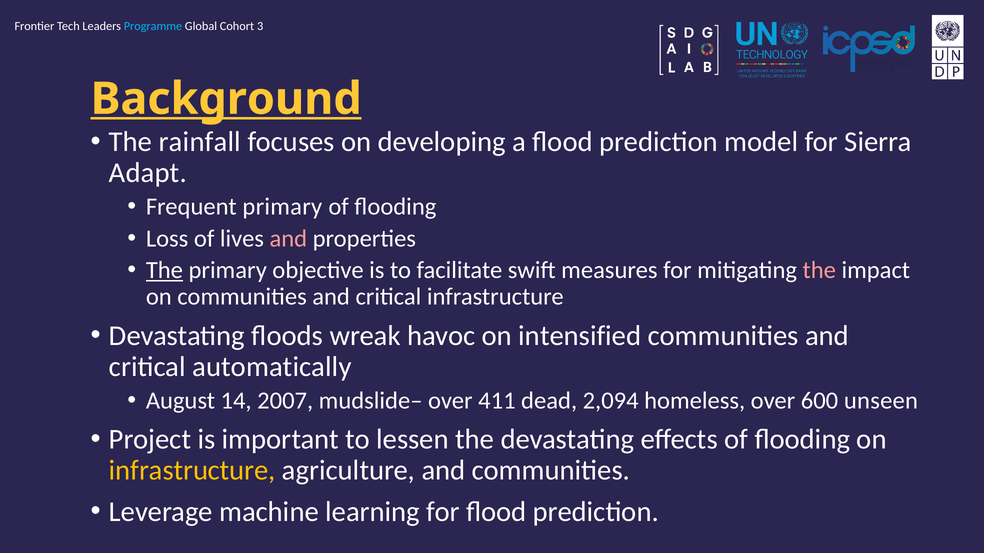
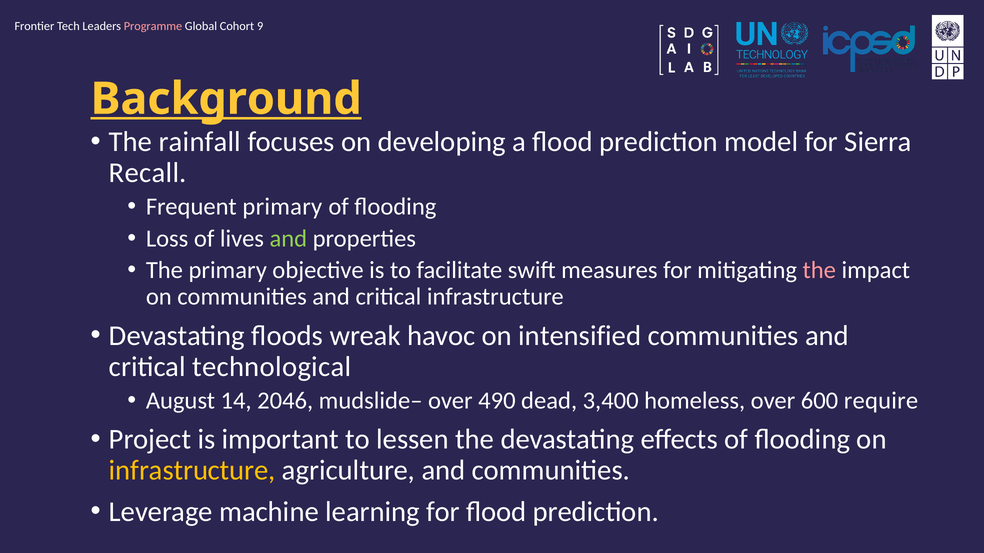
Programme colour: light blue -> pink (153, 26)
3: 3 -> 9 (260, 26)
Adapt: Adapt -> Recall (148, 173)
and colour: pink -> light green (288, 239)
The underline: present -> none (164, 270)
automatically: automatically -> technological (272, 367)
2007: 2007 -> 2046 (285, 401)
411: 411 -> 490 (497, 401)
2,094: 2,094 -> 3,400 (611, 401)
unseen: unseen -> require (881, 401)
